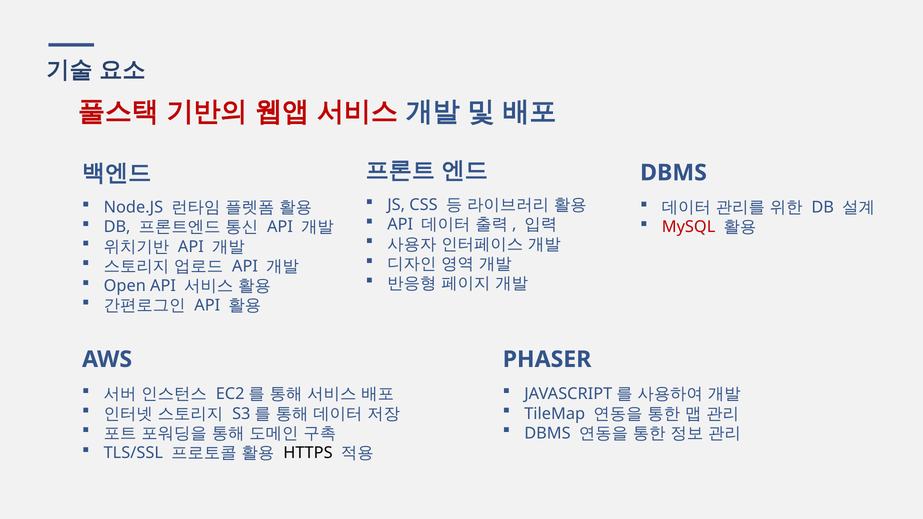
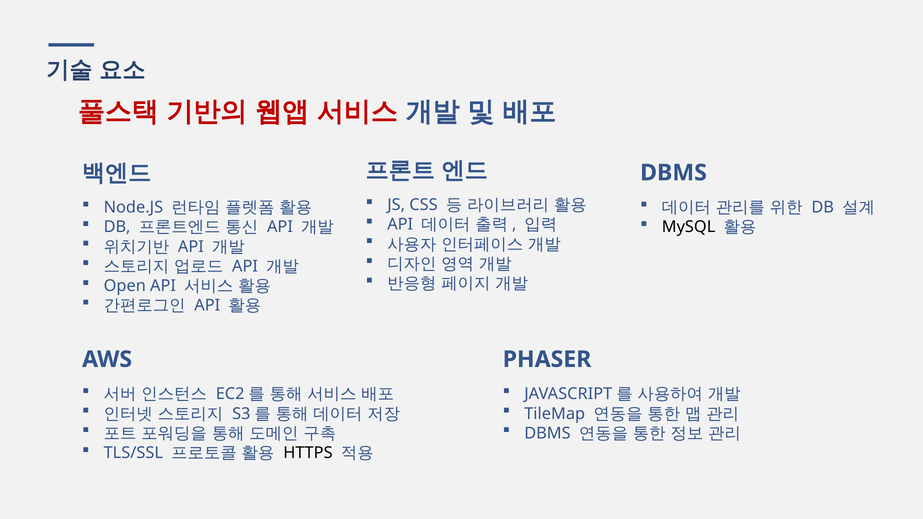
MySQL colour: red -> black (689, 227)
